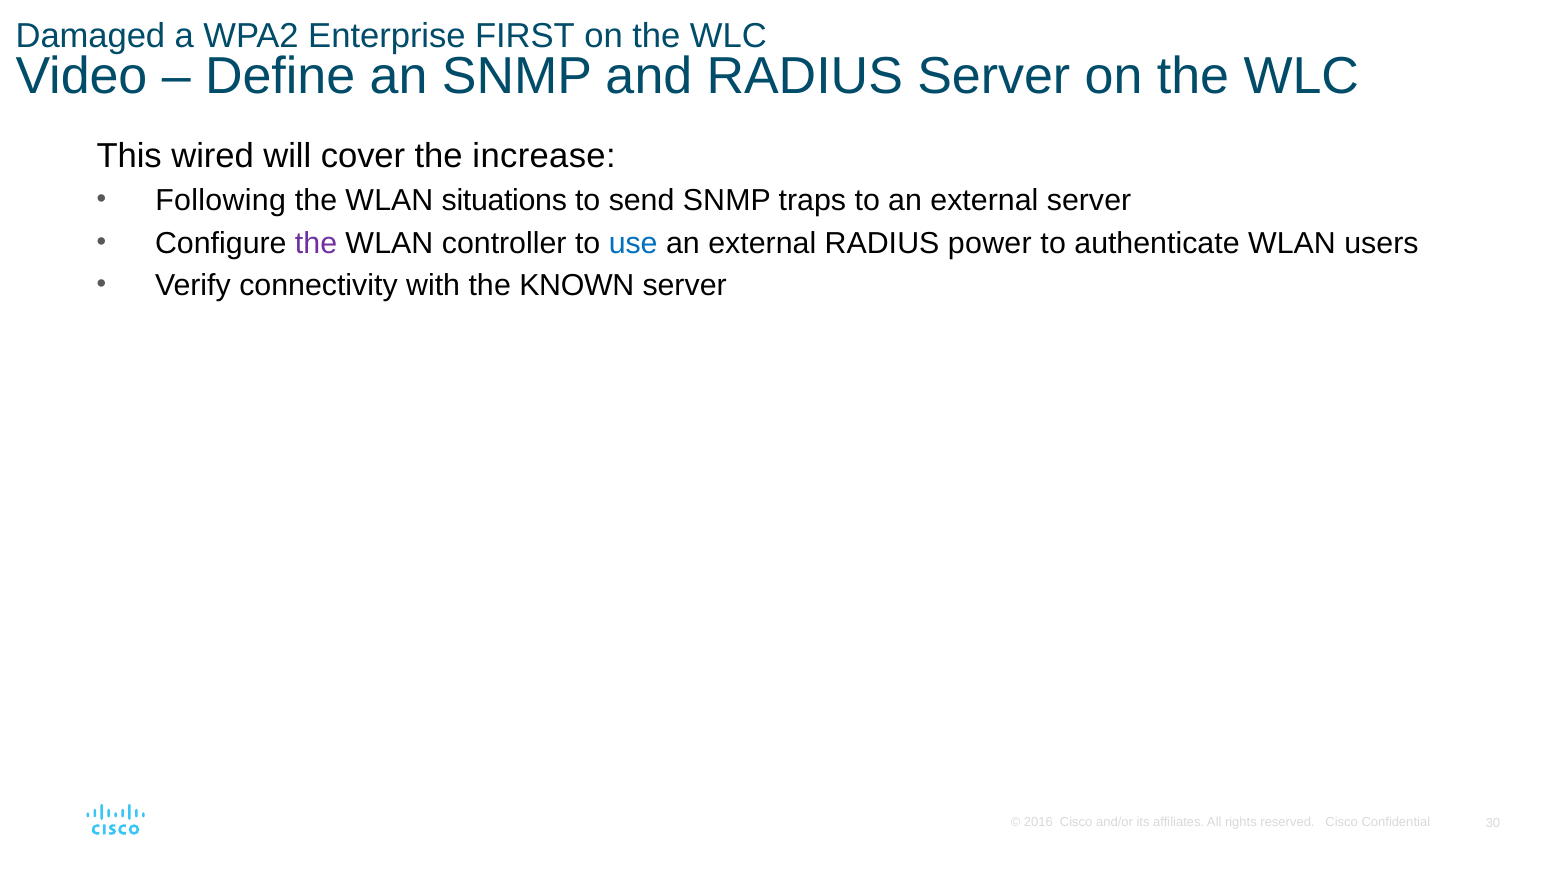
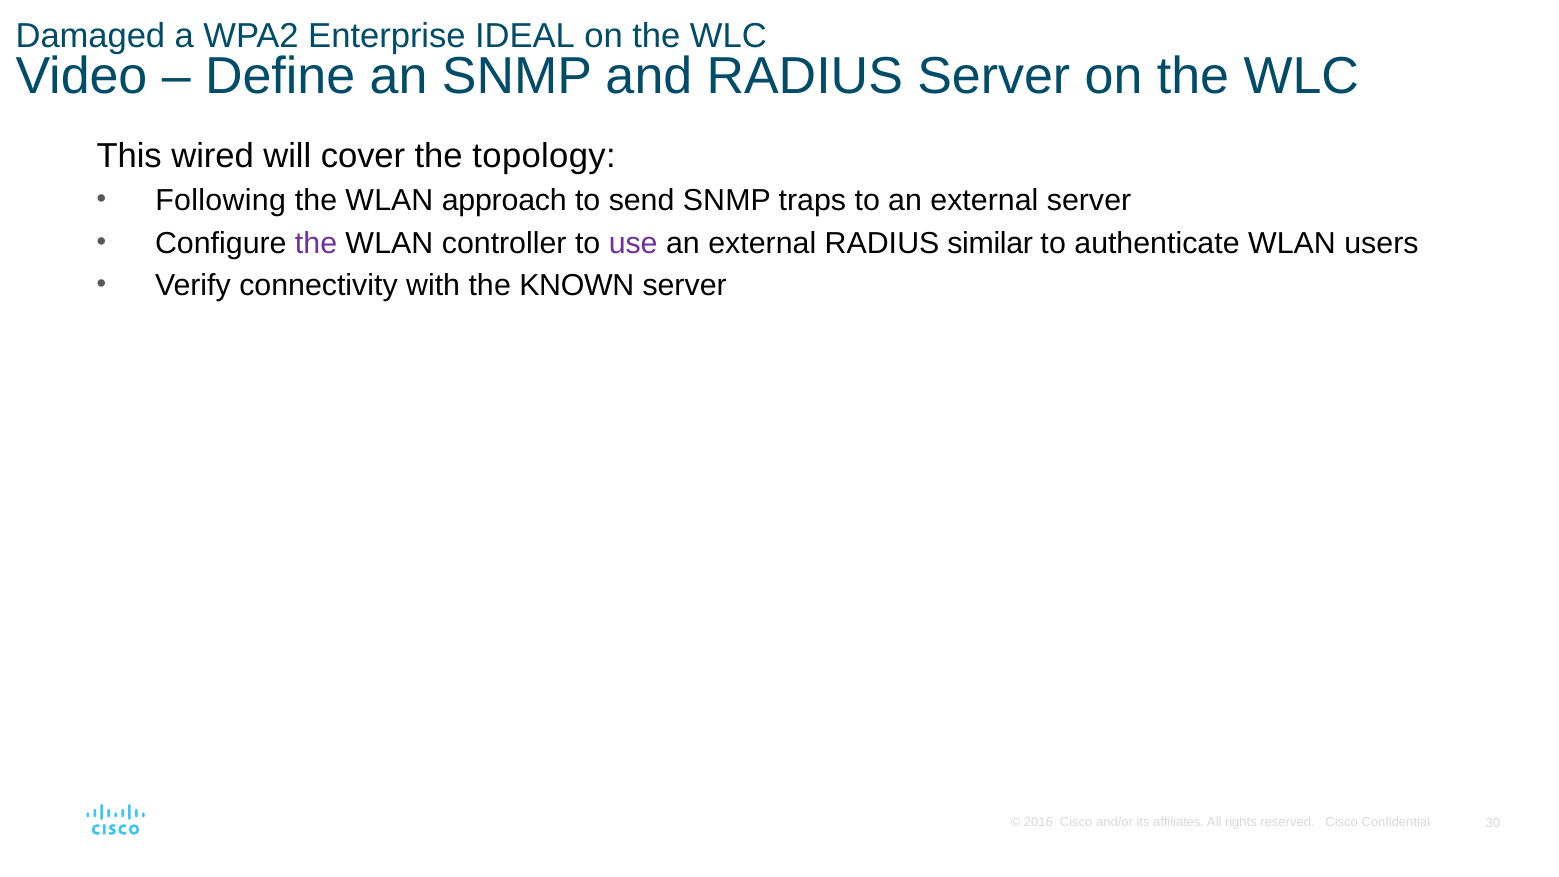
FIRST: FIRST -> IDEAL (525, 36)
increase: increase -> topology (544, 156)
situations: situations -> approach (504, 201)
use colour: blue -> purple (633, 243)
power: power -> similar (990, 243)
